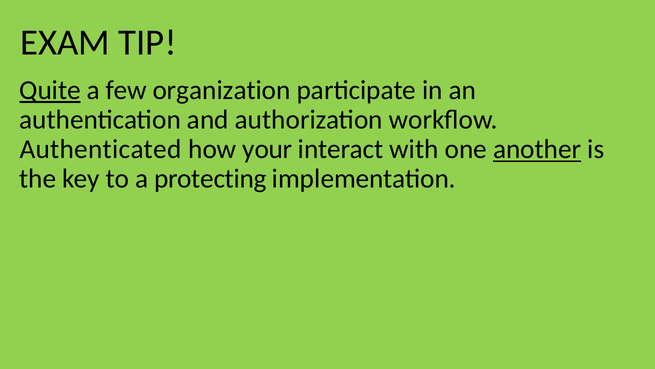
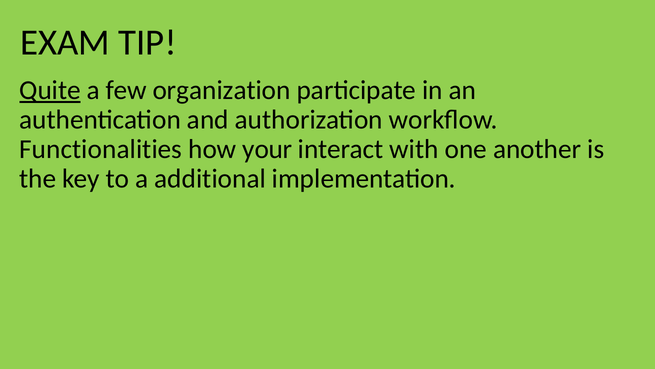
Authenticated: Authenticated -> Functionalities (101, 149)
another underline: present -> none (537, 149)
protecting: protecting -> additional (210, 179)
